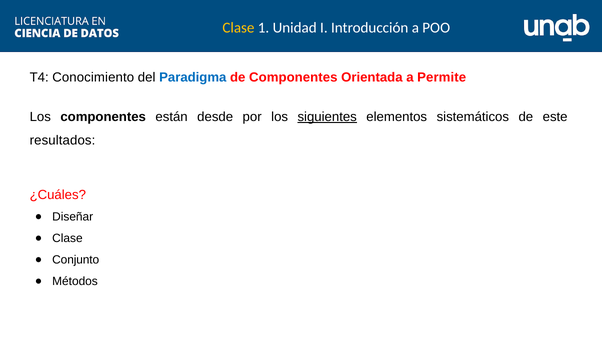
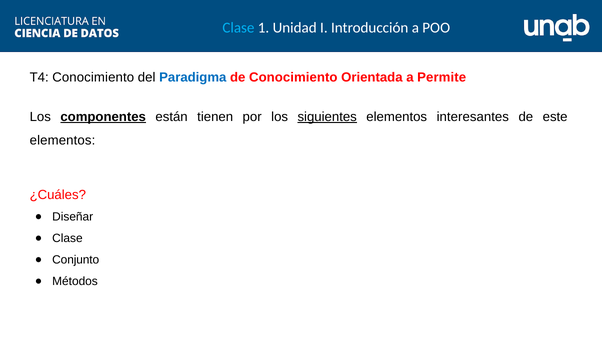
Clase colour: yellow -> light blue (238, 28)
de Componentes: Componentes -> Conocimiento (293, 77)
componentes underline: none -> present (103, 117)
desde: desde -> tienen (215, 117)
sistemáticos: sistemáticos -> interesantes (473, 117)
resultados: resultados -> elementos (62, 140)
